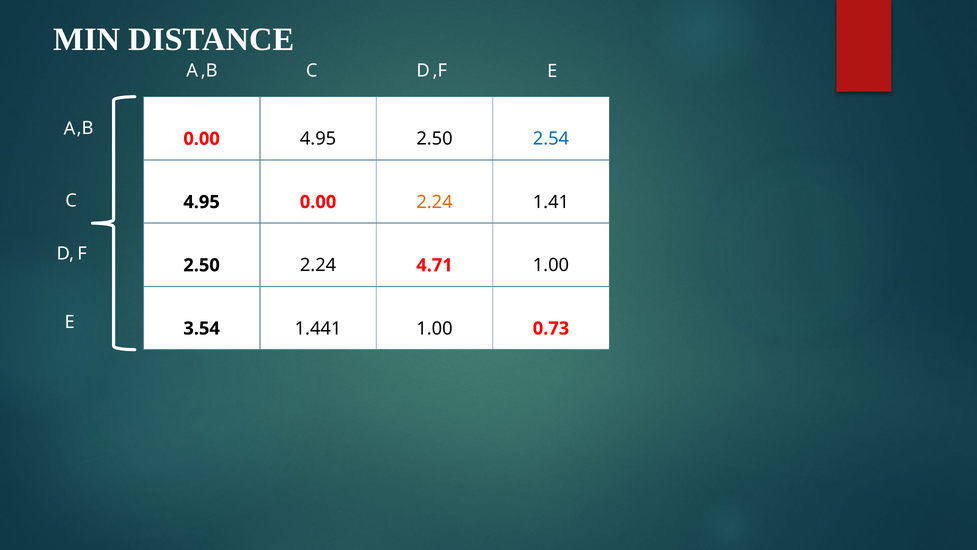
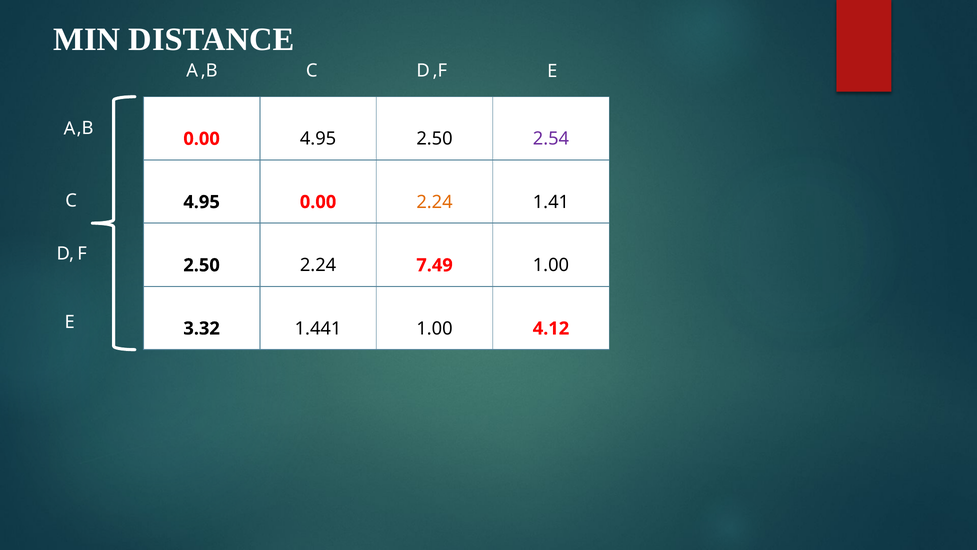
2.54 colour: blue -> purple (551, 139)
4.71: 4.71 -> 7.49 (435, 265)
3.54: 3.54 -> 3.32 (202, 328)
0.73: 0.73 -> 4.12 (551, 328)
